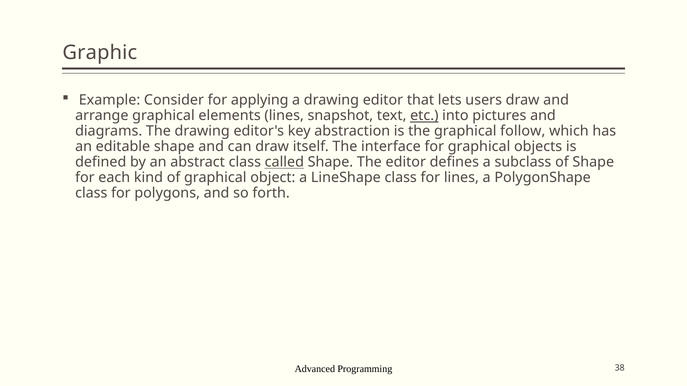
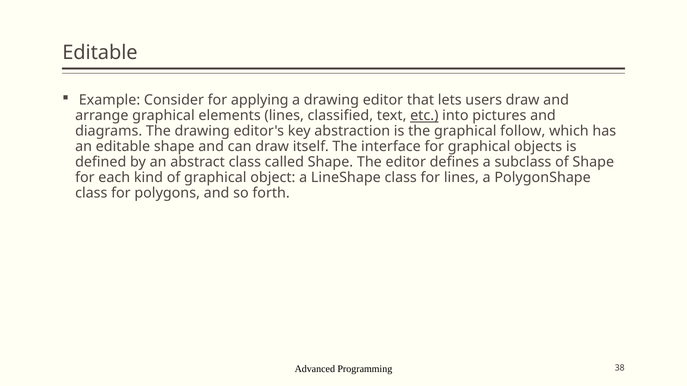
Graphic: Graphic -> Editable (100, 53)
snapshot: snapshot -> classified (340, 116)
called underline: present -> none (284, 162)
